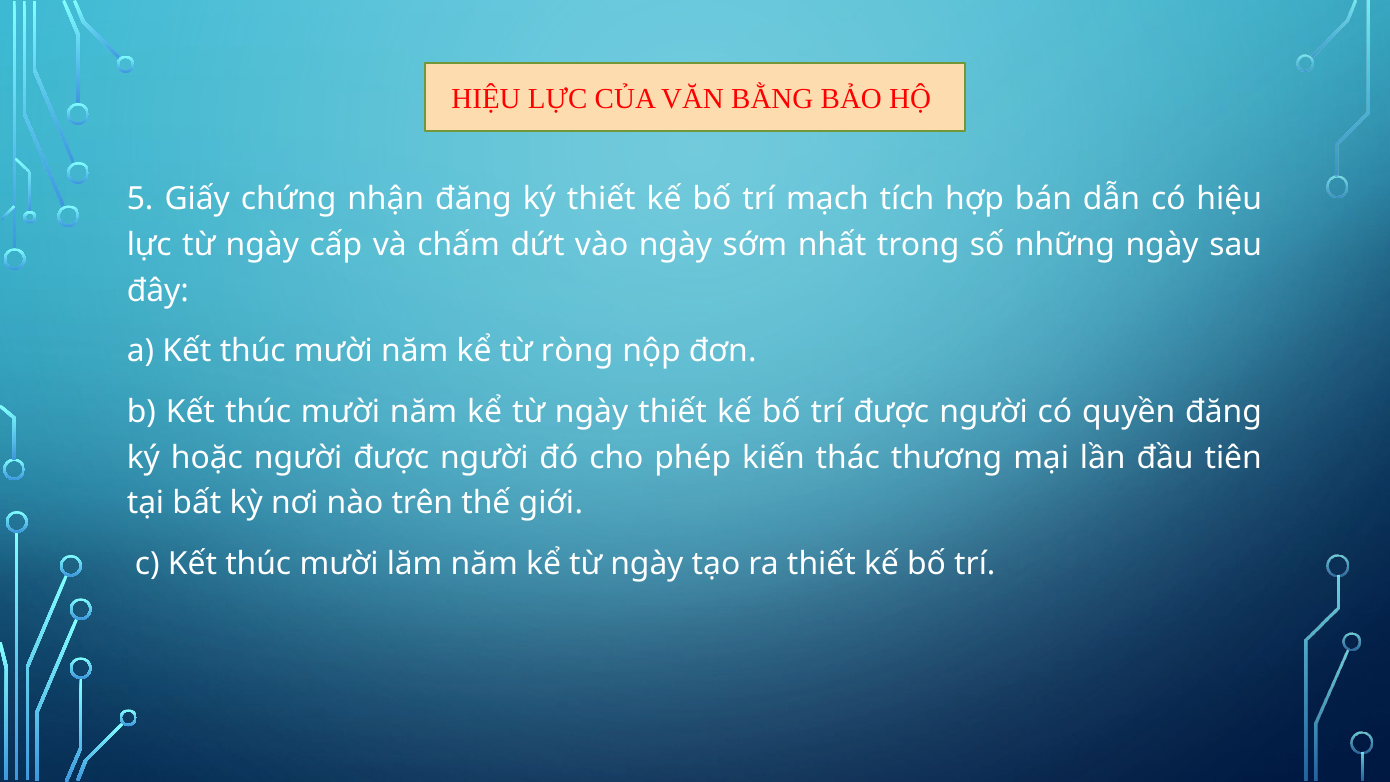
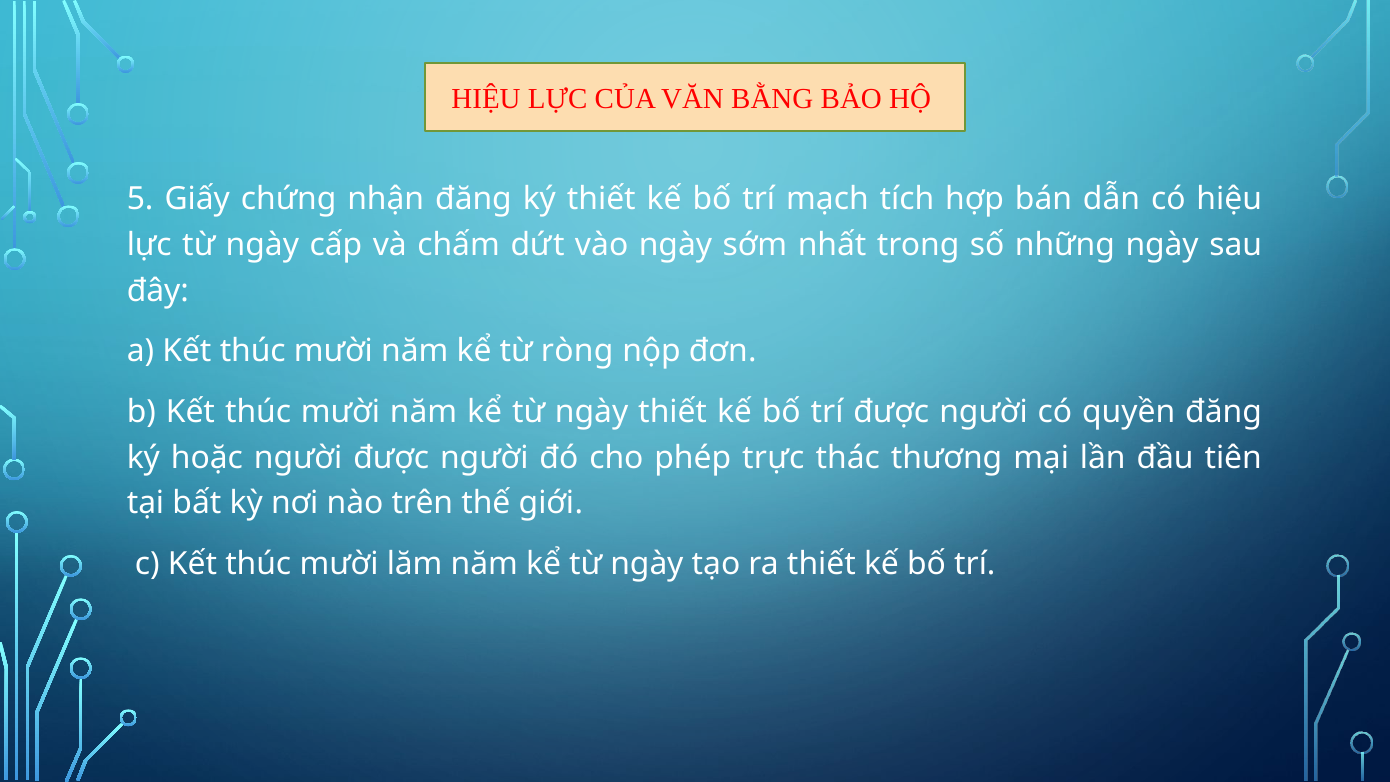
kiến: kiến -> trực (773, 457)
